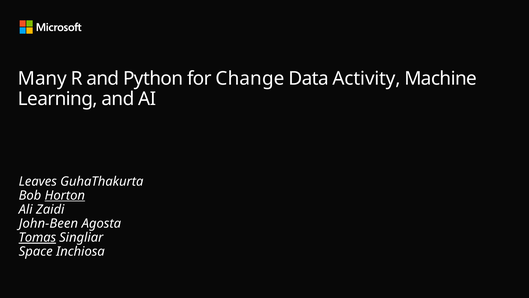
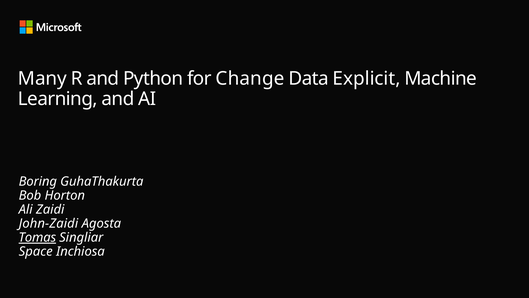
Activity: Activity -> Explicit (367, 78)
Leaves: Leaves -> Boring (38, 181)
Horton underline: present -> none (65, 195)
John-Been: John-Been -> John-Zaidi (48, 223)
